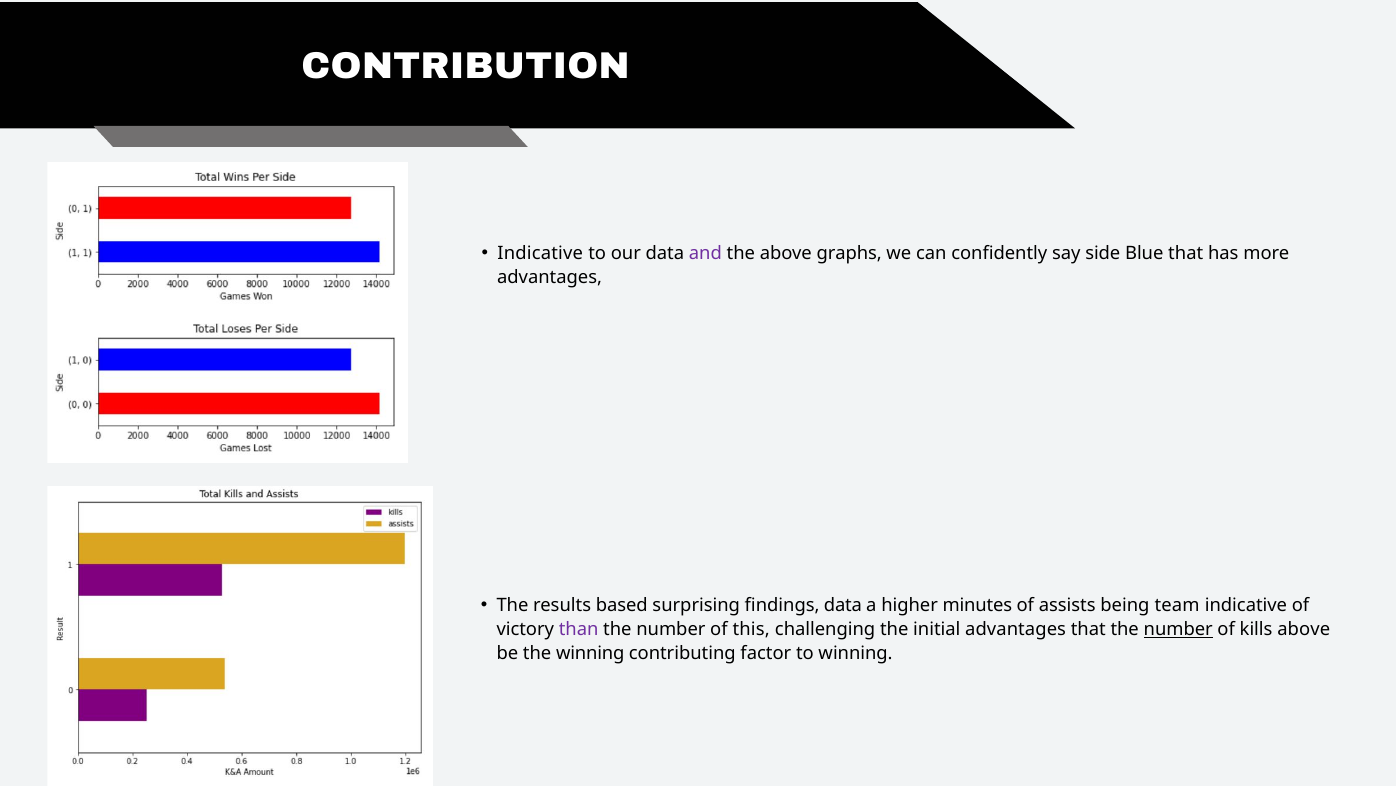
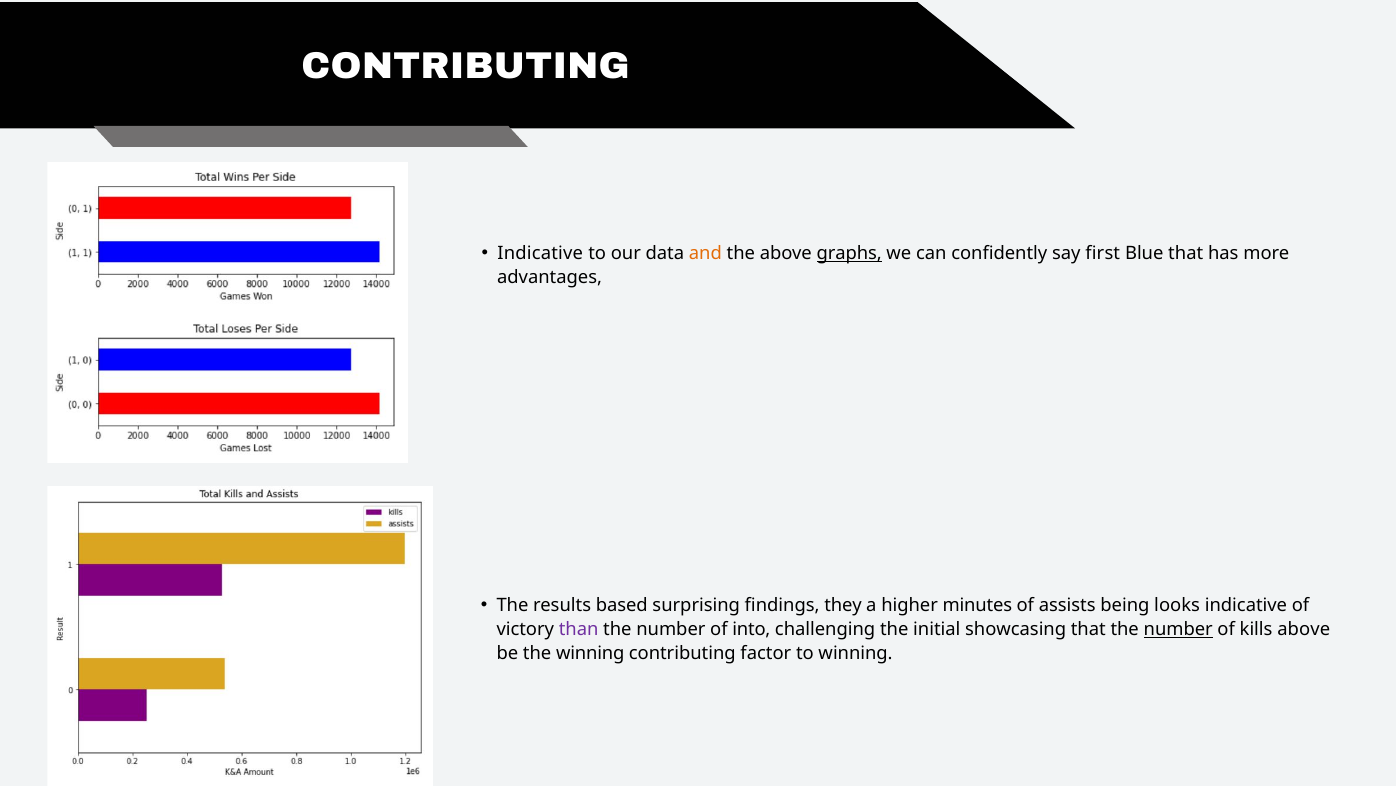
CONTRIBUTION: CONTRIBUTION -> CONTRIBUTING (466, 67)
and colour: purple -> orange (705, 254)
graphs underline: none -> present (849, 254)
side: side -> first (1103, 254)
findings data: data -> they (843, 605)
team: team -> looks (1177, 605)
this: this -> into (751, 629)
initial advantages: advantages -> showcasing (1016, 629)
